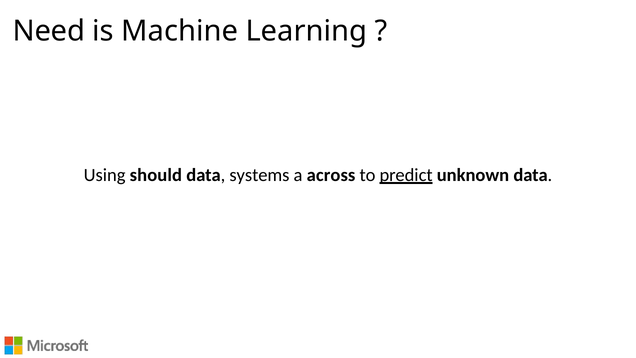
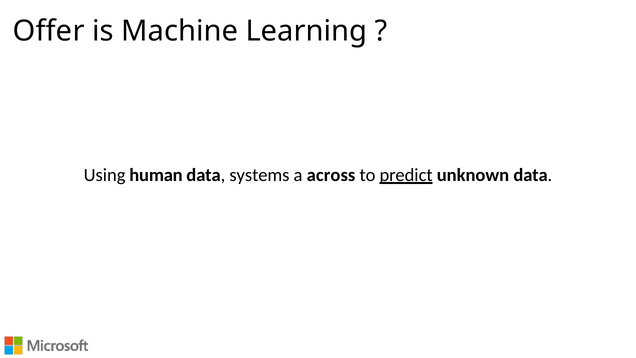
Need: Need -> Offer (49, 31)
should: should -> human (156, 175)
